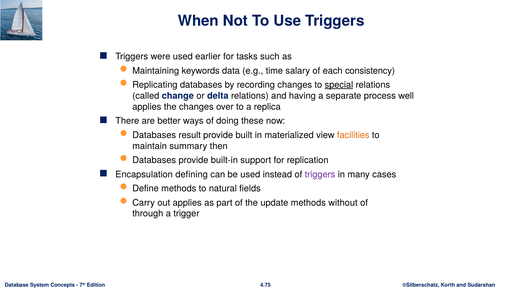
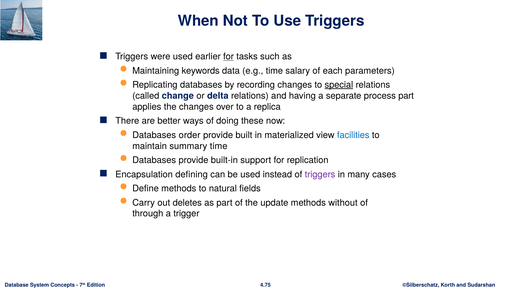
for underline: none -> present (229, 57)
consistency: consistency -> parameters (370, 71)
process well: well -> part (406, 96)
result: result -> order (190, 135)
facilities colour: orange -> blue (353, 135)
summary then: then -> time (219, 146)
out applies: applies -> deletes (187, 203)
